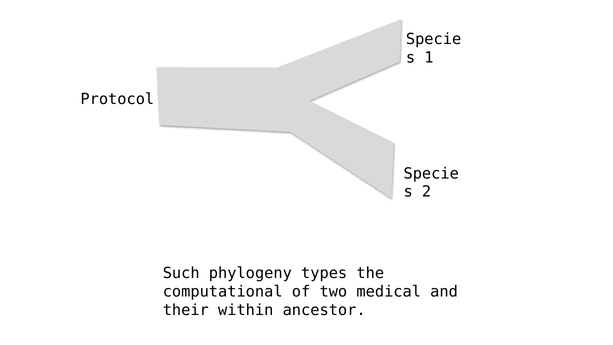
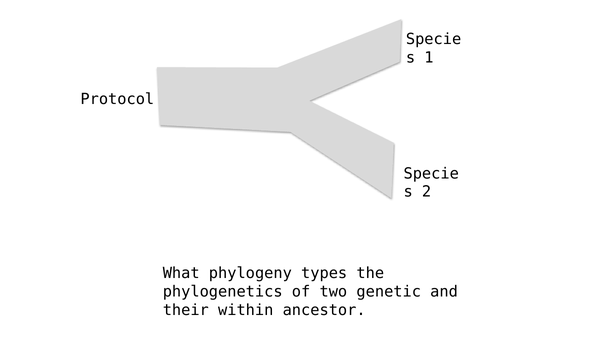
Such: Such -> What (181, 273)
computational: computational -> phylogenetics (223, 291)
medical: medical -> genetic (389, 291)
